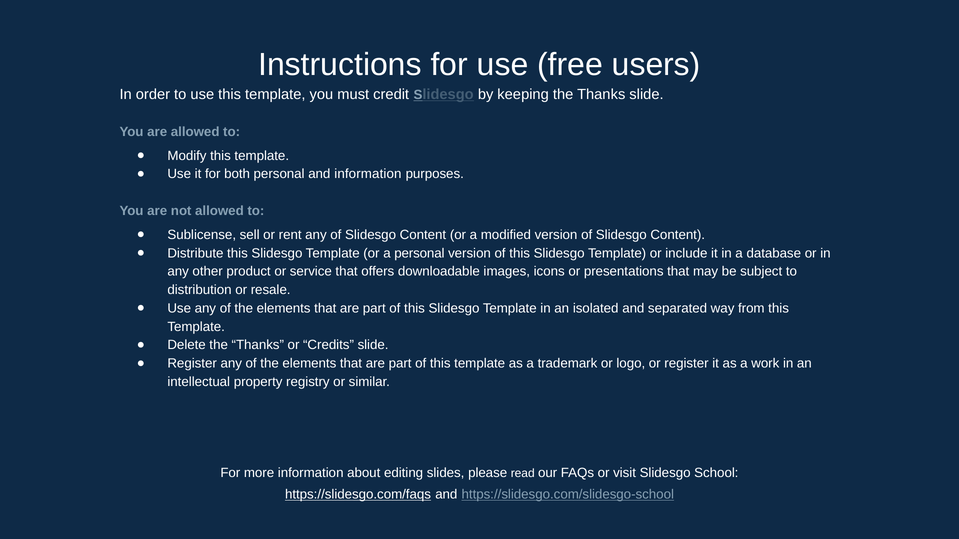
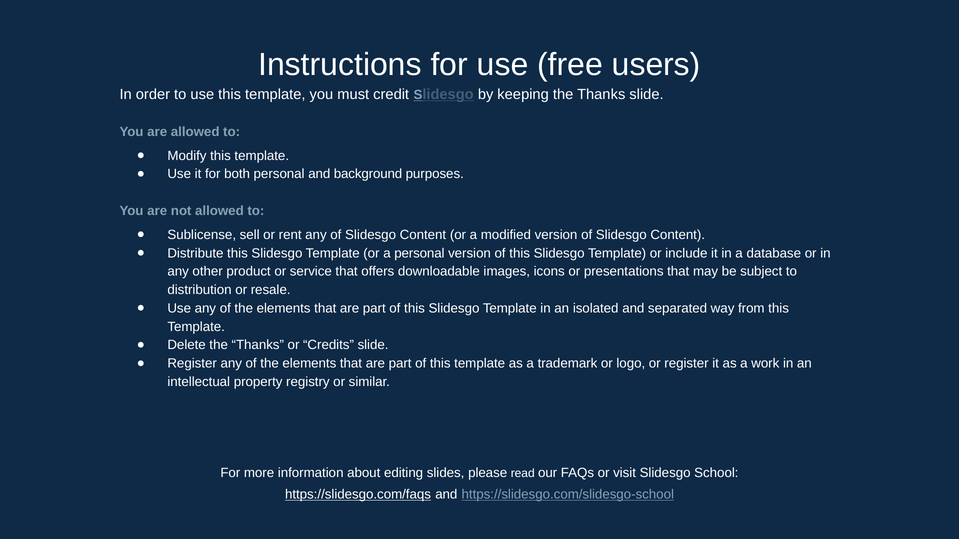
and information: information -> background (368, 174)
